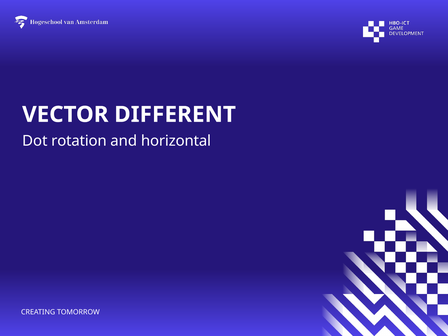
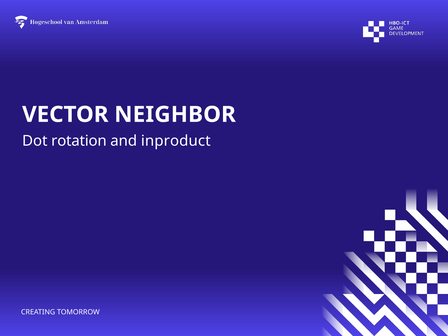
DIFFERENT: DIFFERENT -> NEIGHBOR (175, 115)
horizontal: horizontal -> inproduct (176, 141)
